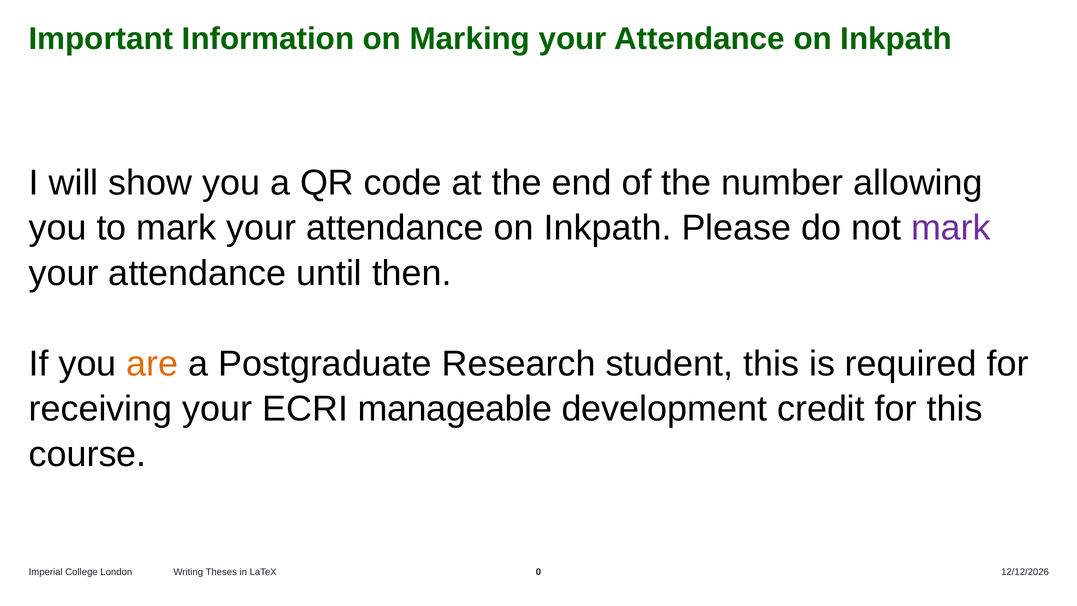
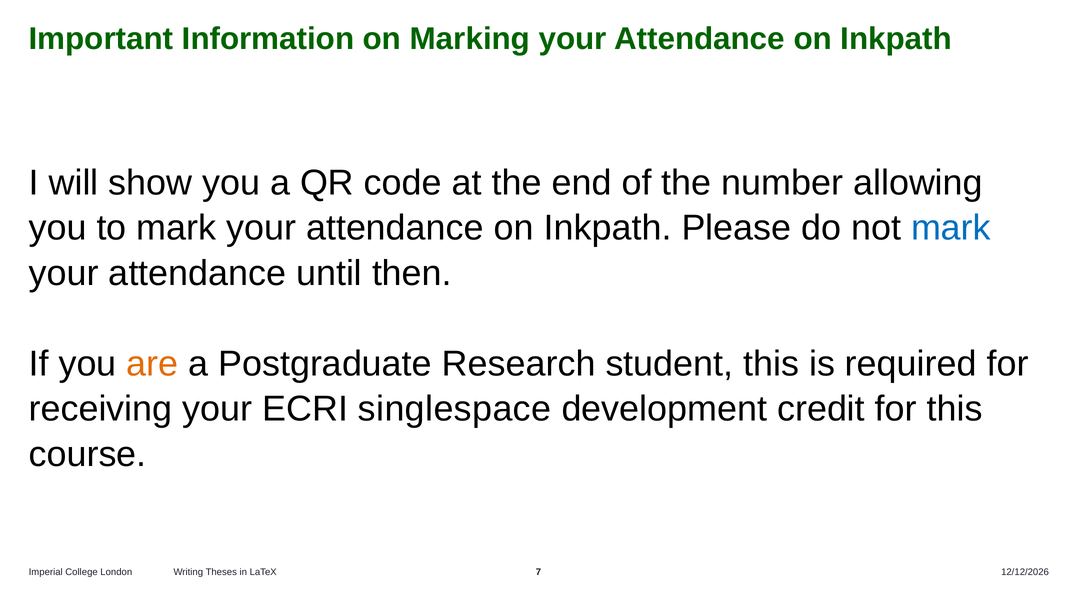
mark colour: purple -> blue (951, 228)
manageable: manageable -> singlespace (455, 409)
0: 0 -> 7 (538, 572)
